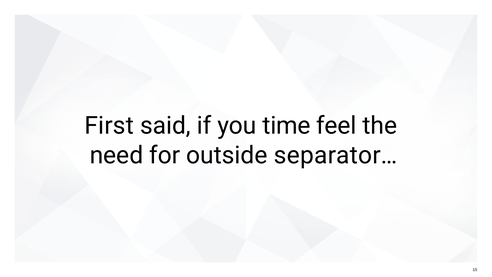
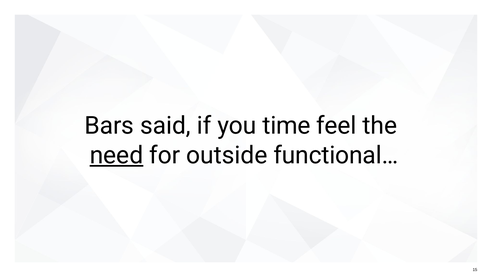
First: First -> Bars (109, 126)
need underline: none -> present (116, 155)
separator…: separator… -> functional… (336, 155)
